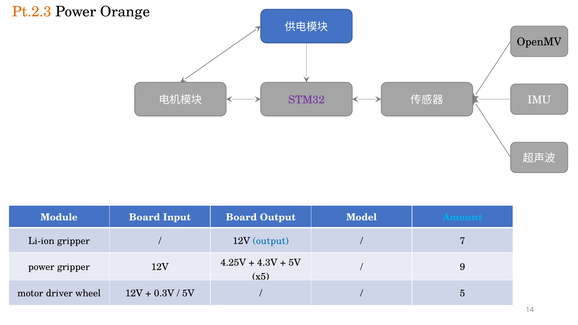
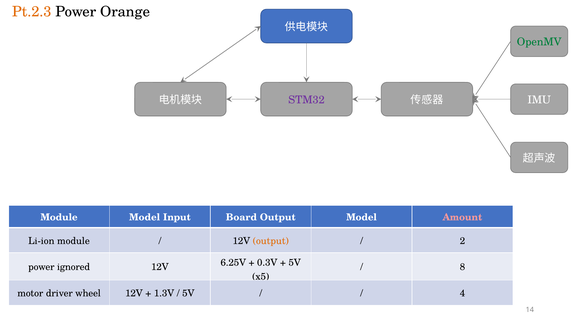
OpenMV colour: black -> green (539, 42)
Module Board: Board -> Model (145, 217)
Amount colour: light blue -> pink (462, 217)
Li-ion gripper: gripper -> module (73, 241)
output colour: blue -> orange (271, 241)
7: 7 -> 2 (462, 241)
power gripper: gripper -> ignored (73, 267)
4.25V: 4.25V -> 6.25V (233, 263)
4.3V: 4.3V -> 0.3V (267, 263)
9: 9 -> 8 (462, 267)
0.3V: 0.3V -> 1.3V (164, 293)
5: 5 -> 4 (462, 293)
